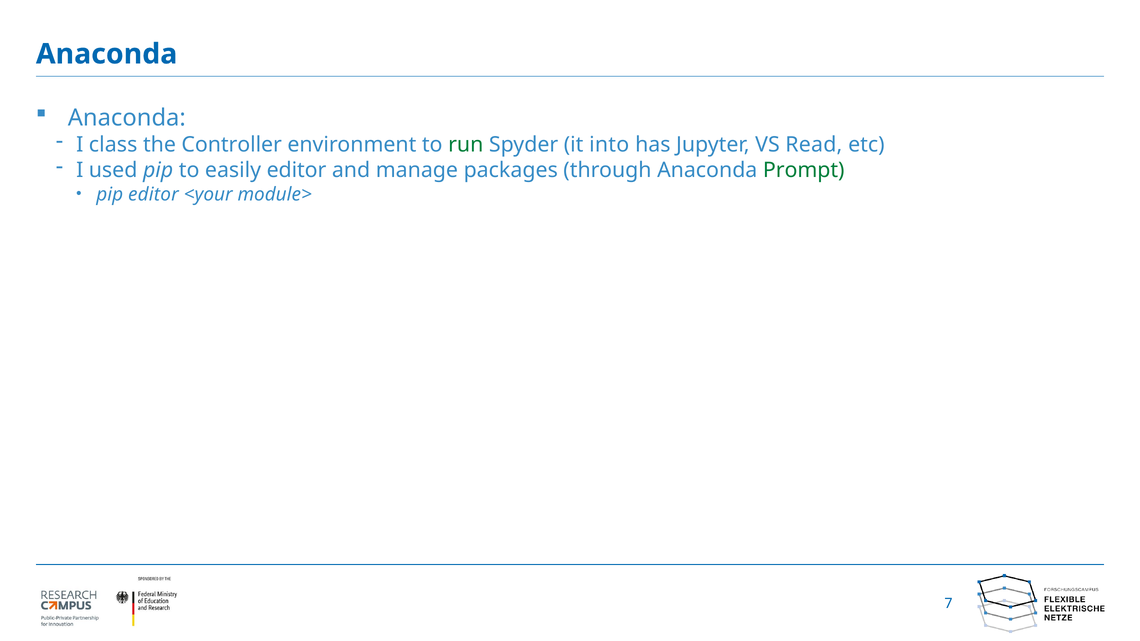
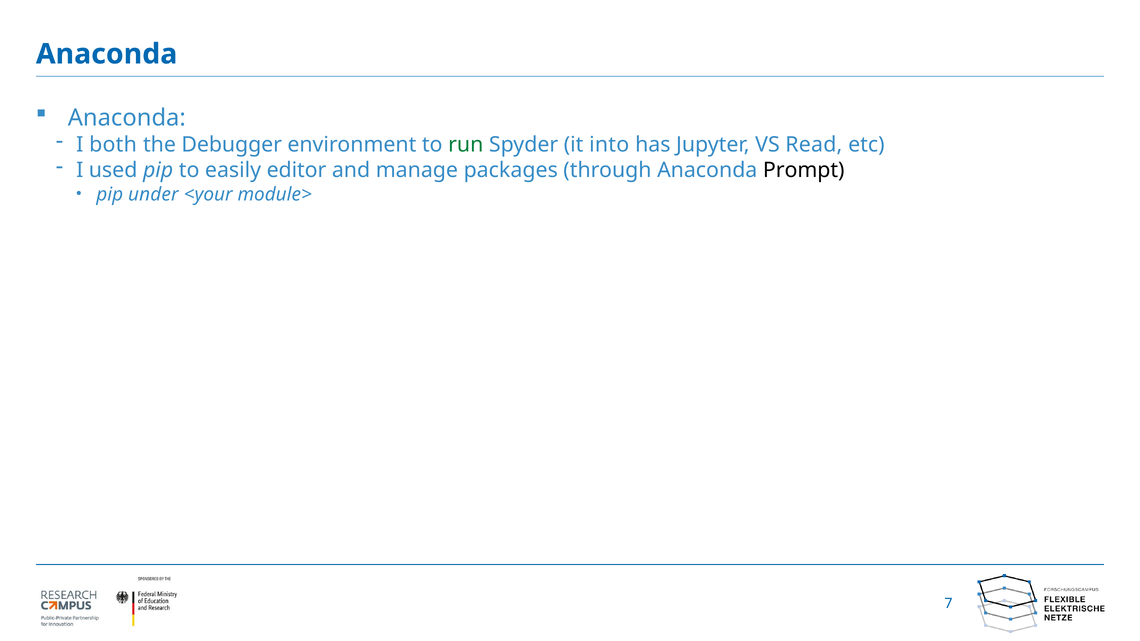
class: class -> both (113, 145)
Controller: Controller -> Debugger (232, 145)
Prompt colour: green -> black (804, 170)
pip editor: editor -> under (153, 194)
